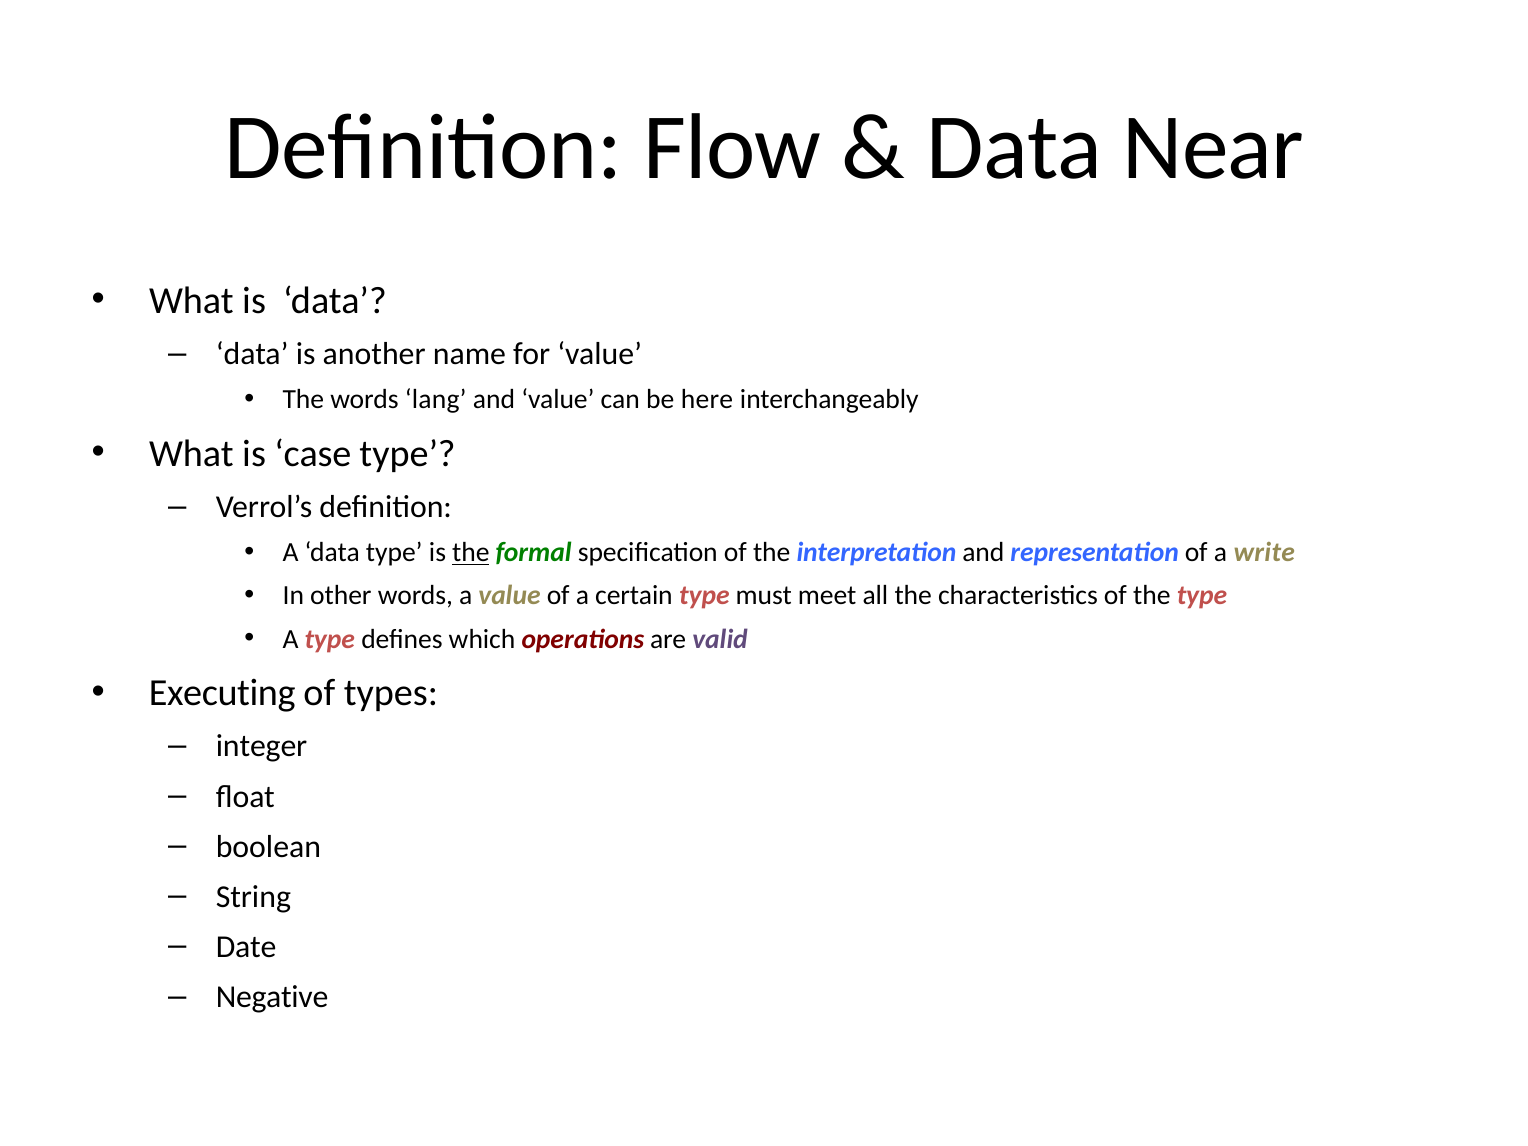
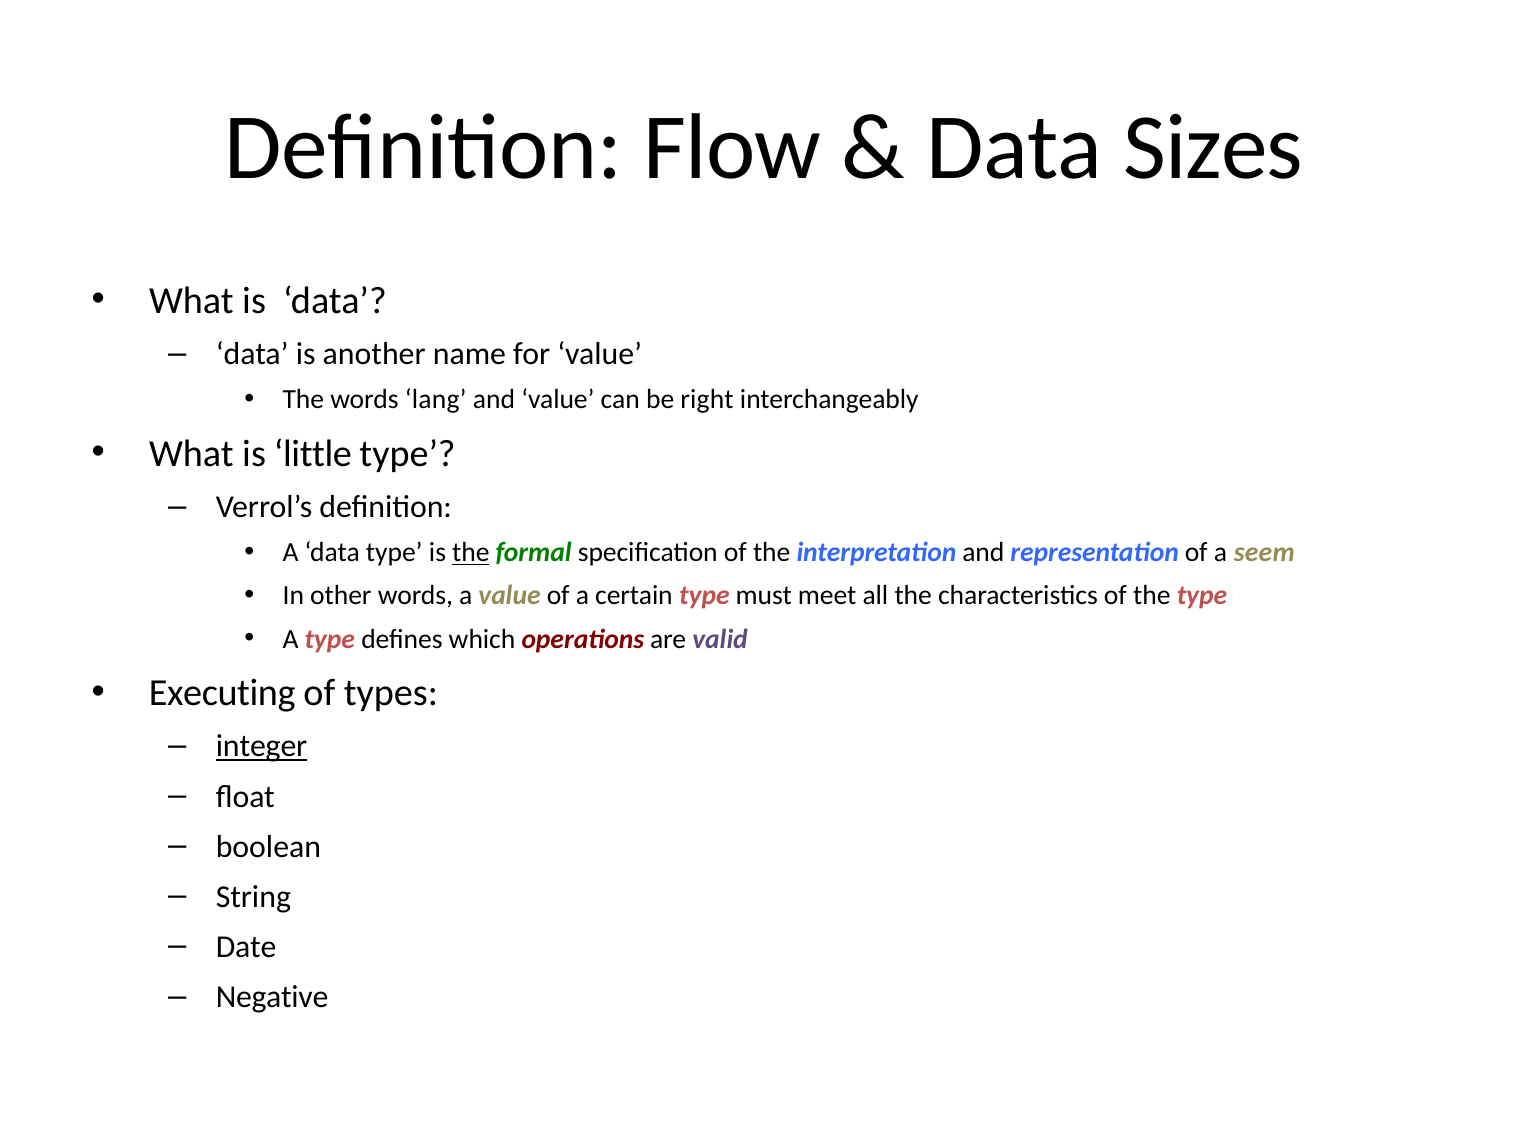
Near: Near -> Sizes (1213, 148)
here: here -> right (707, 400)
case: case -> little (313, 453)
write: write -> seem (1264, 553)
integer underline: none -> present (262, 746)
